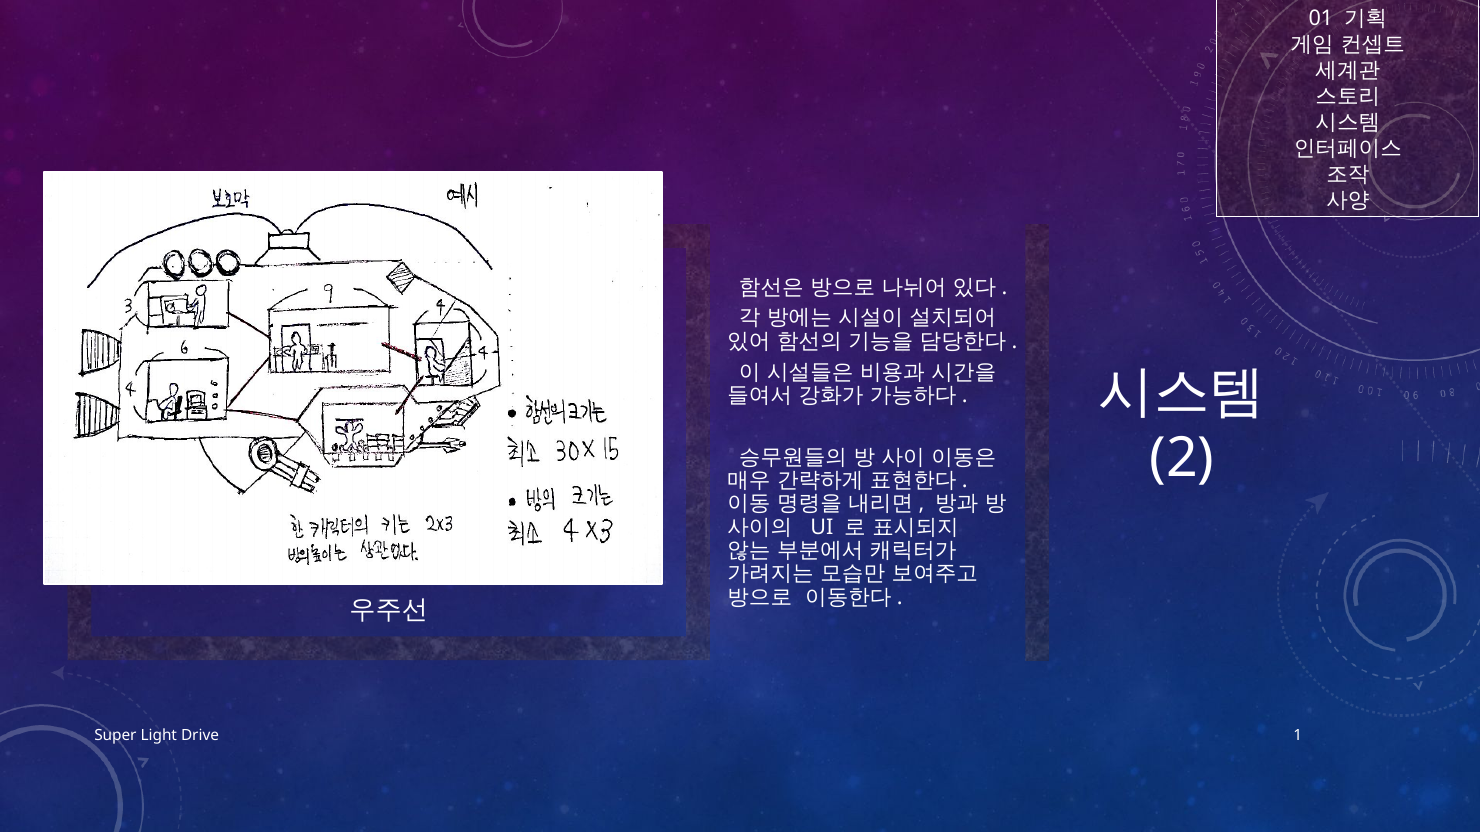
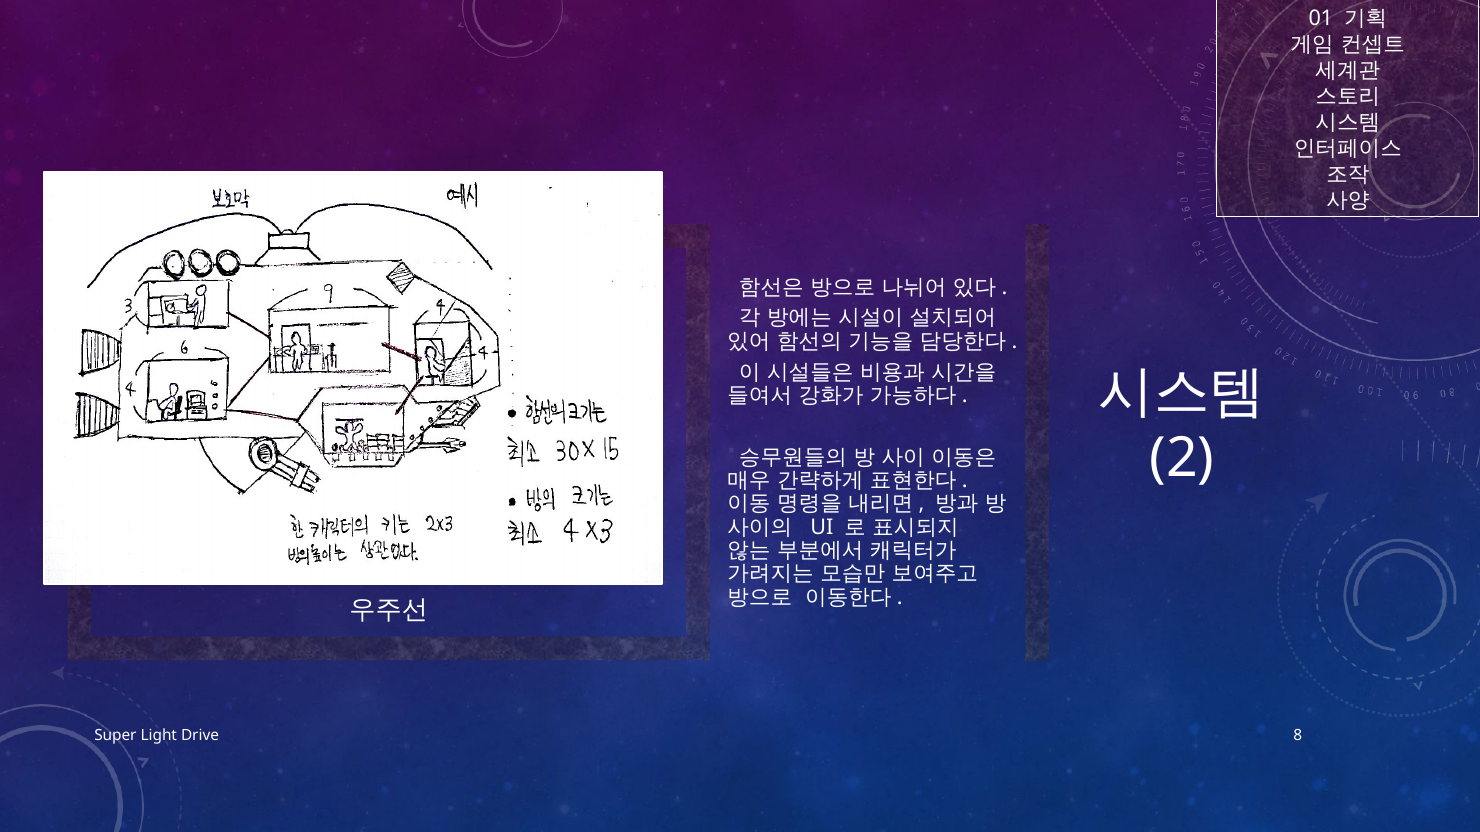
1: 1 -> 8 (1298, 735)
